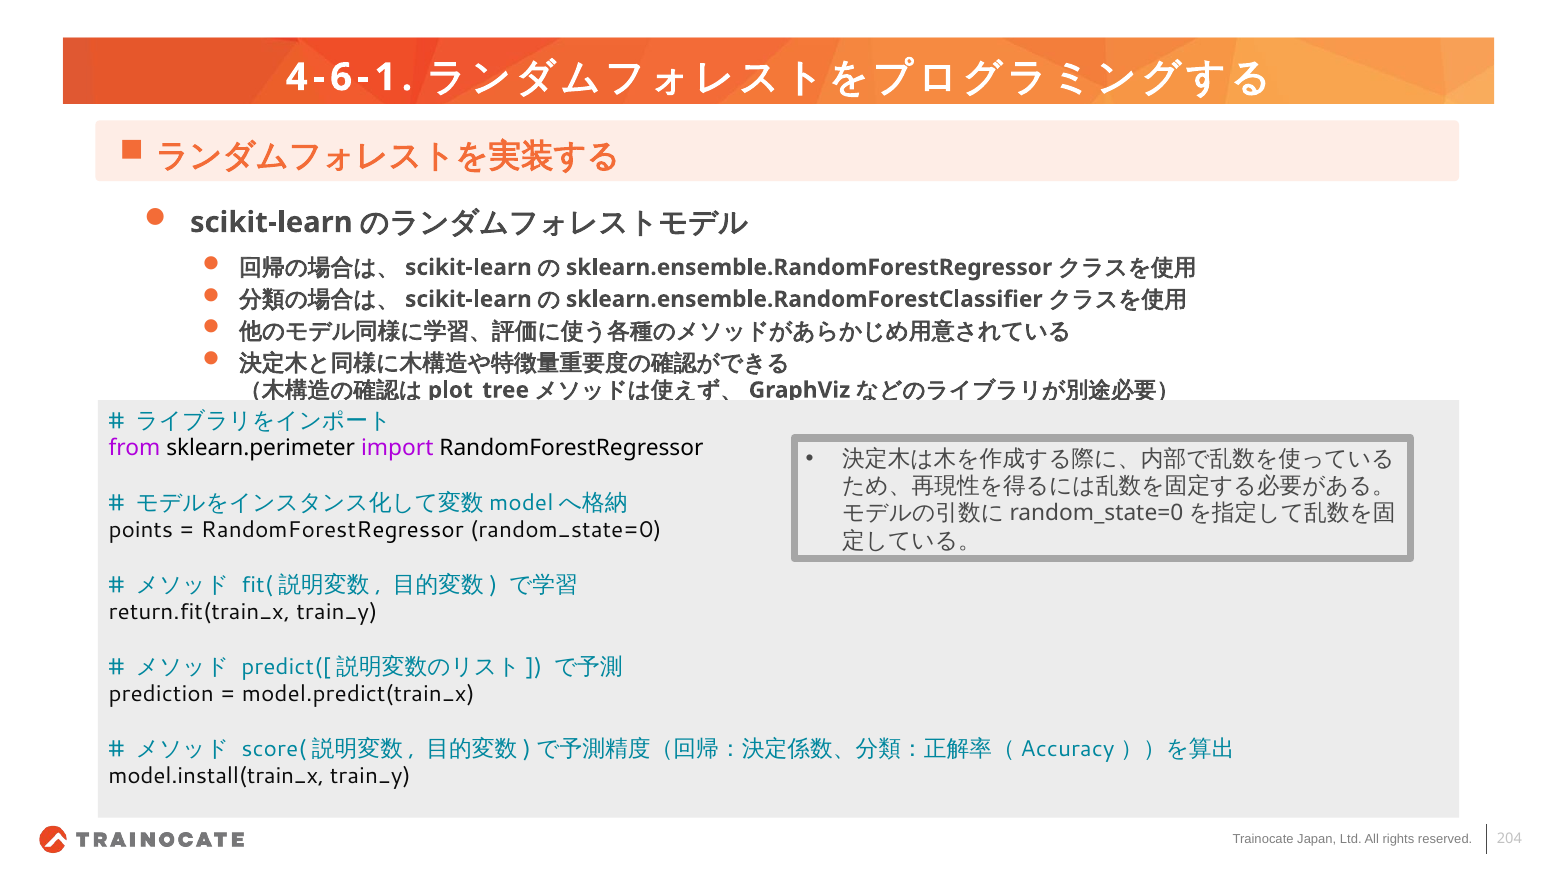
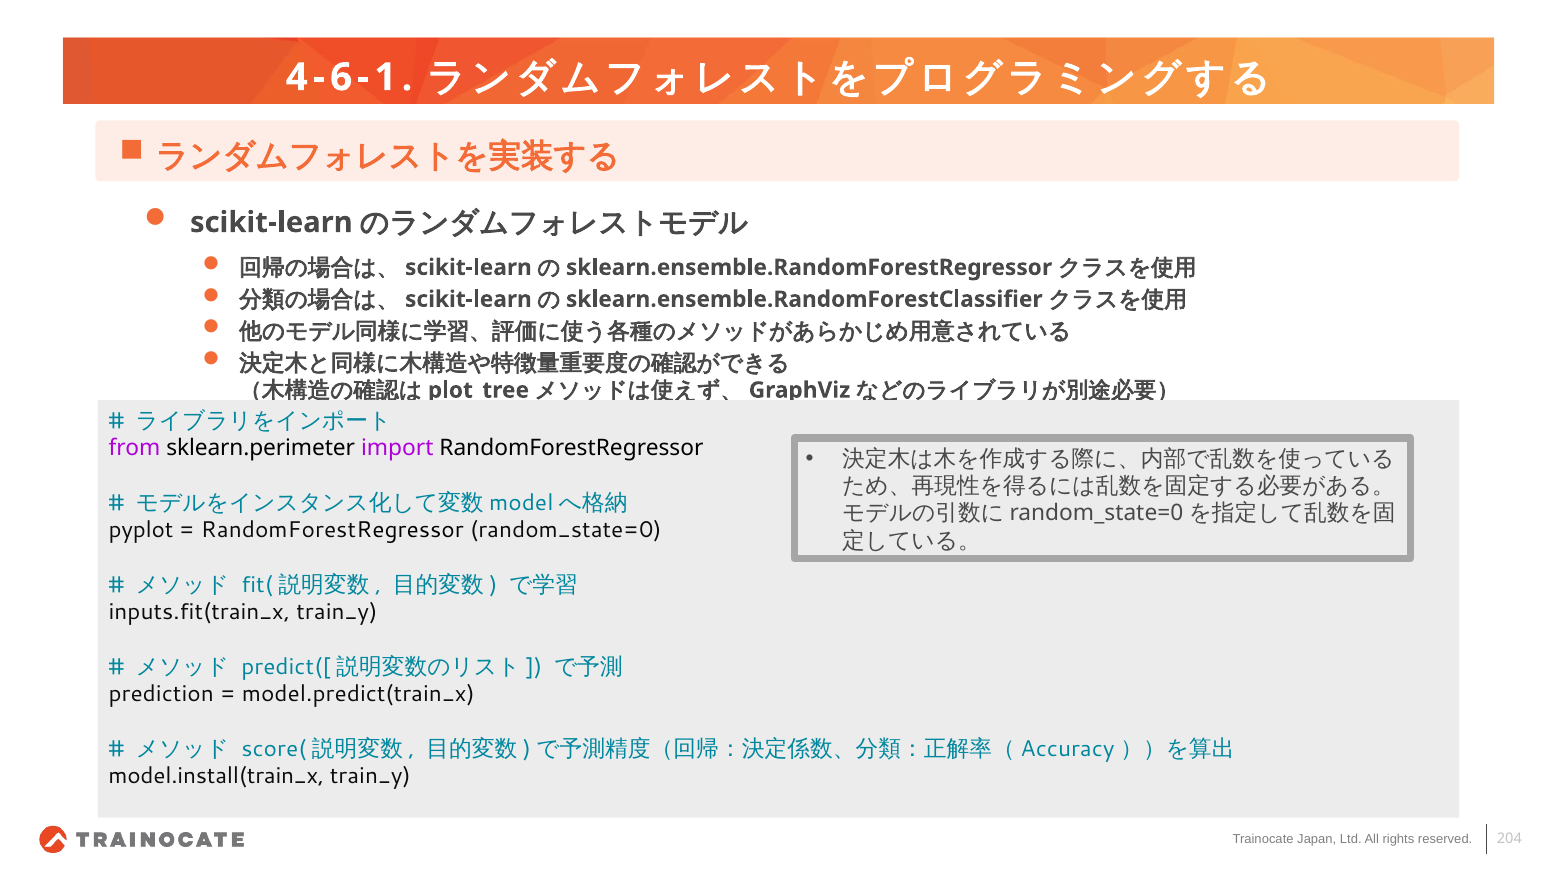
points: points -> pyplot (141, 530)
return.fit(train_x: return.fit(train_x -> inputs.fit(train_x (199, 612)
